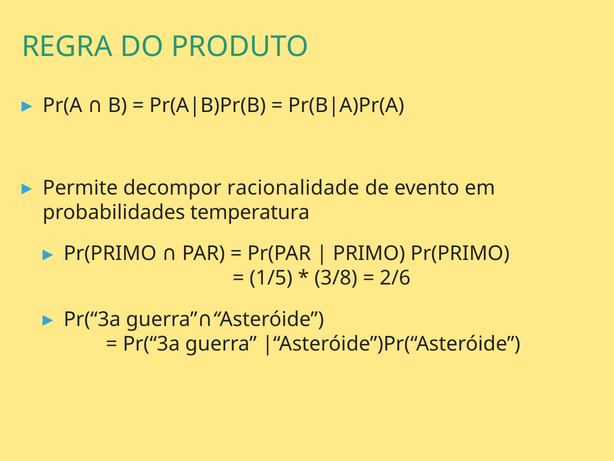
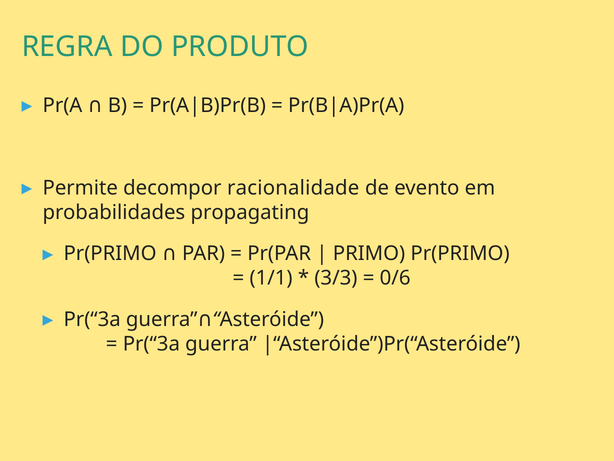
temperatura: temperatura -> propagating (250, 212)
1/5: 1/5 -> 1/1 (271, 278)
3/8: 3/8 -> 3/3 (336, 278)
2/6: 2/6 -> 0/6 (395, 278)
